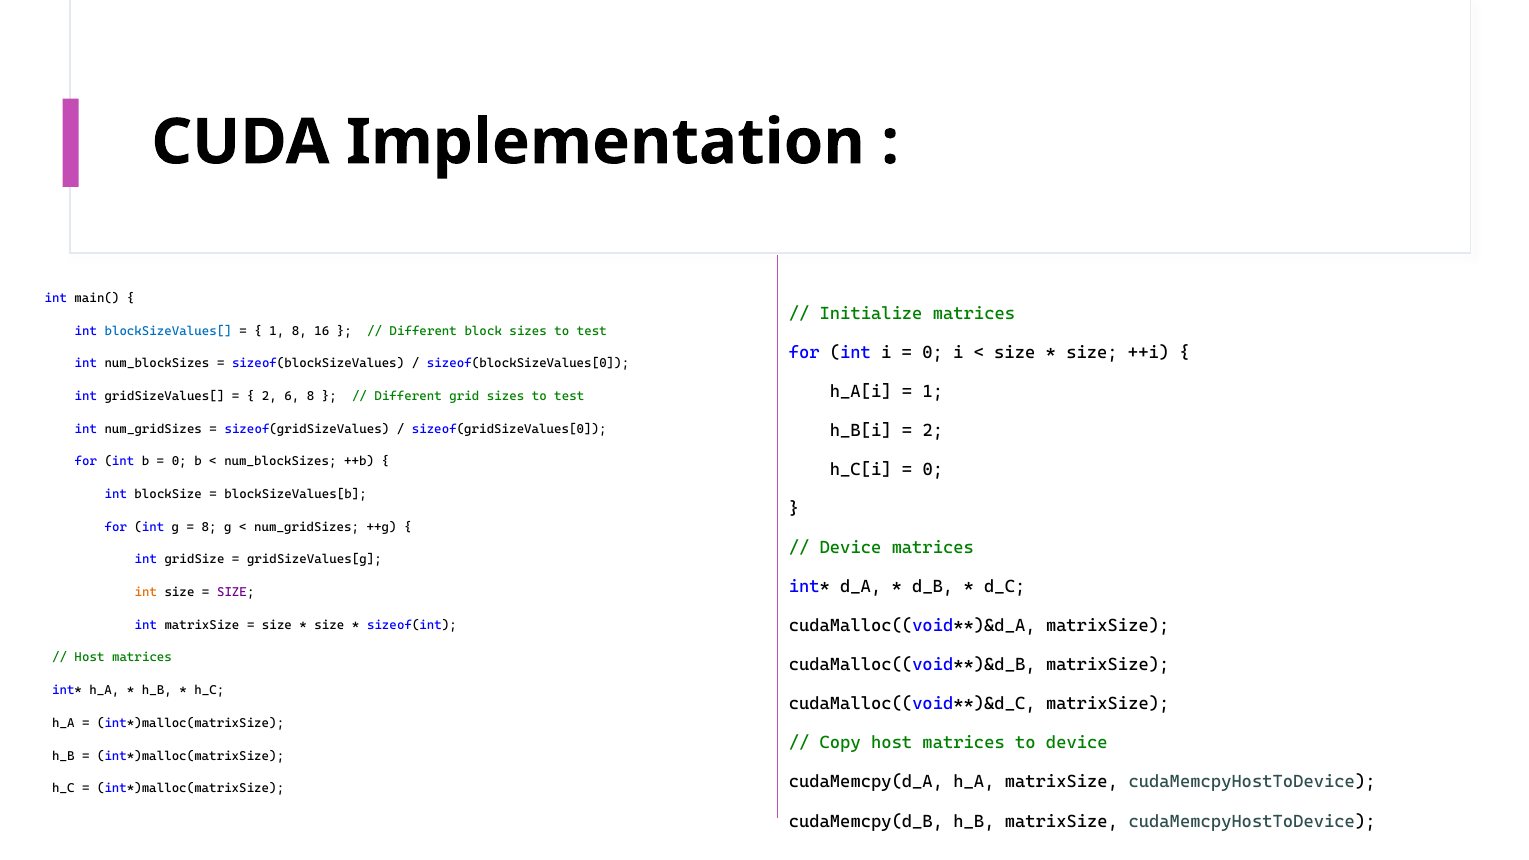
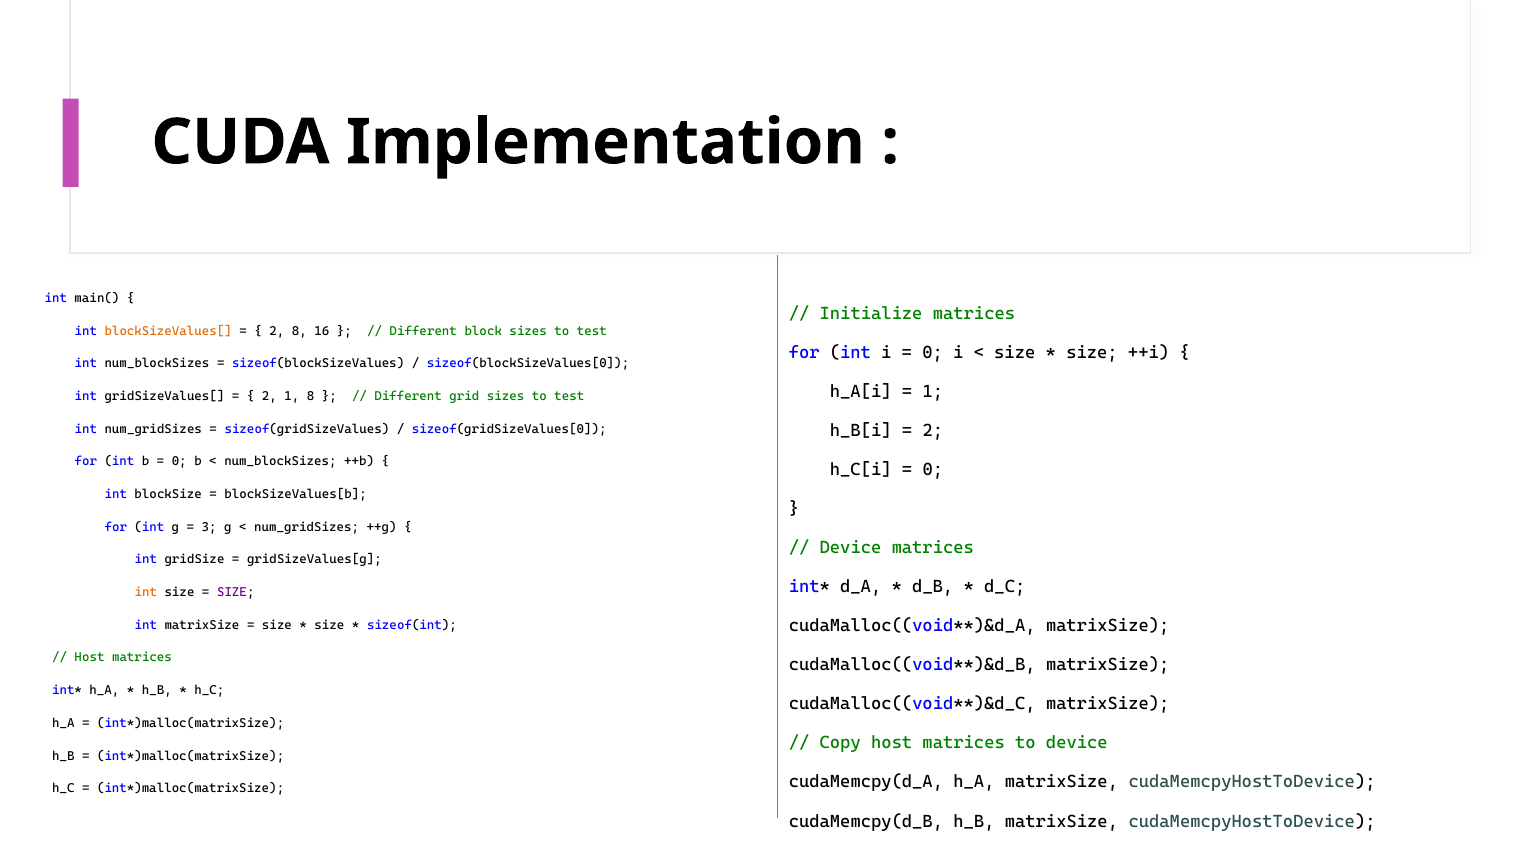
blockSizeValues[ colour: blue -> orange (168, 331)
1: 1 -> 2 (277, 331)
2 6: 6 -> 1 (292, 396)
8: 8 -> 3 (209, 527)
